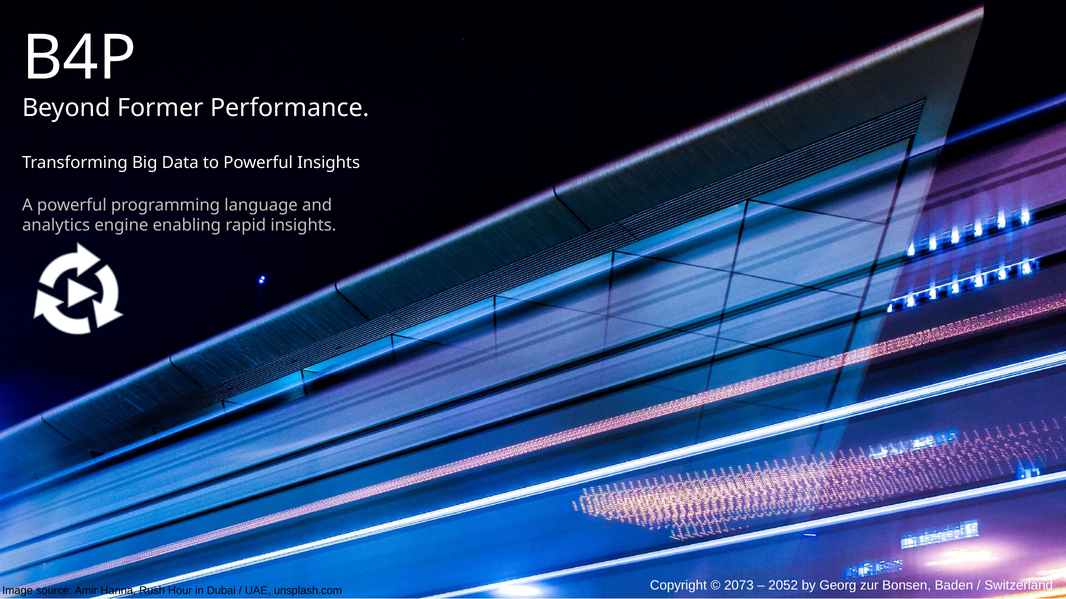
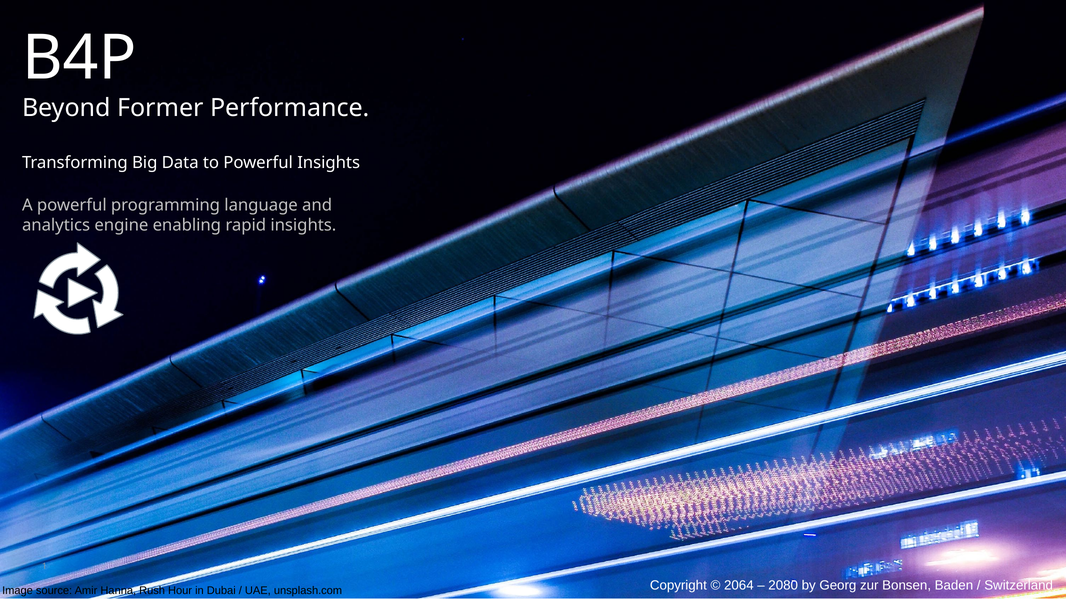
2073: 2073 -> 2064 (739, 586)
2052: 2052 -> 2080 (783, 586)
